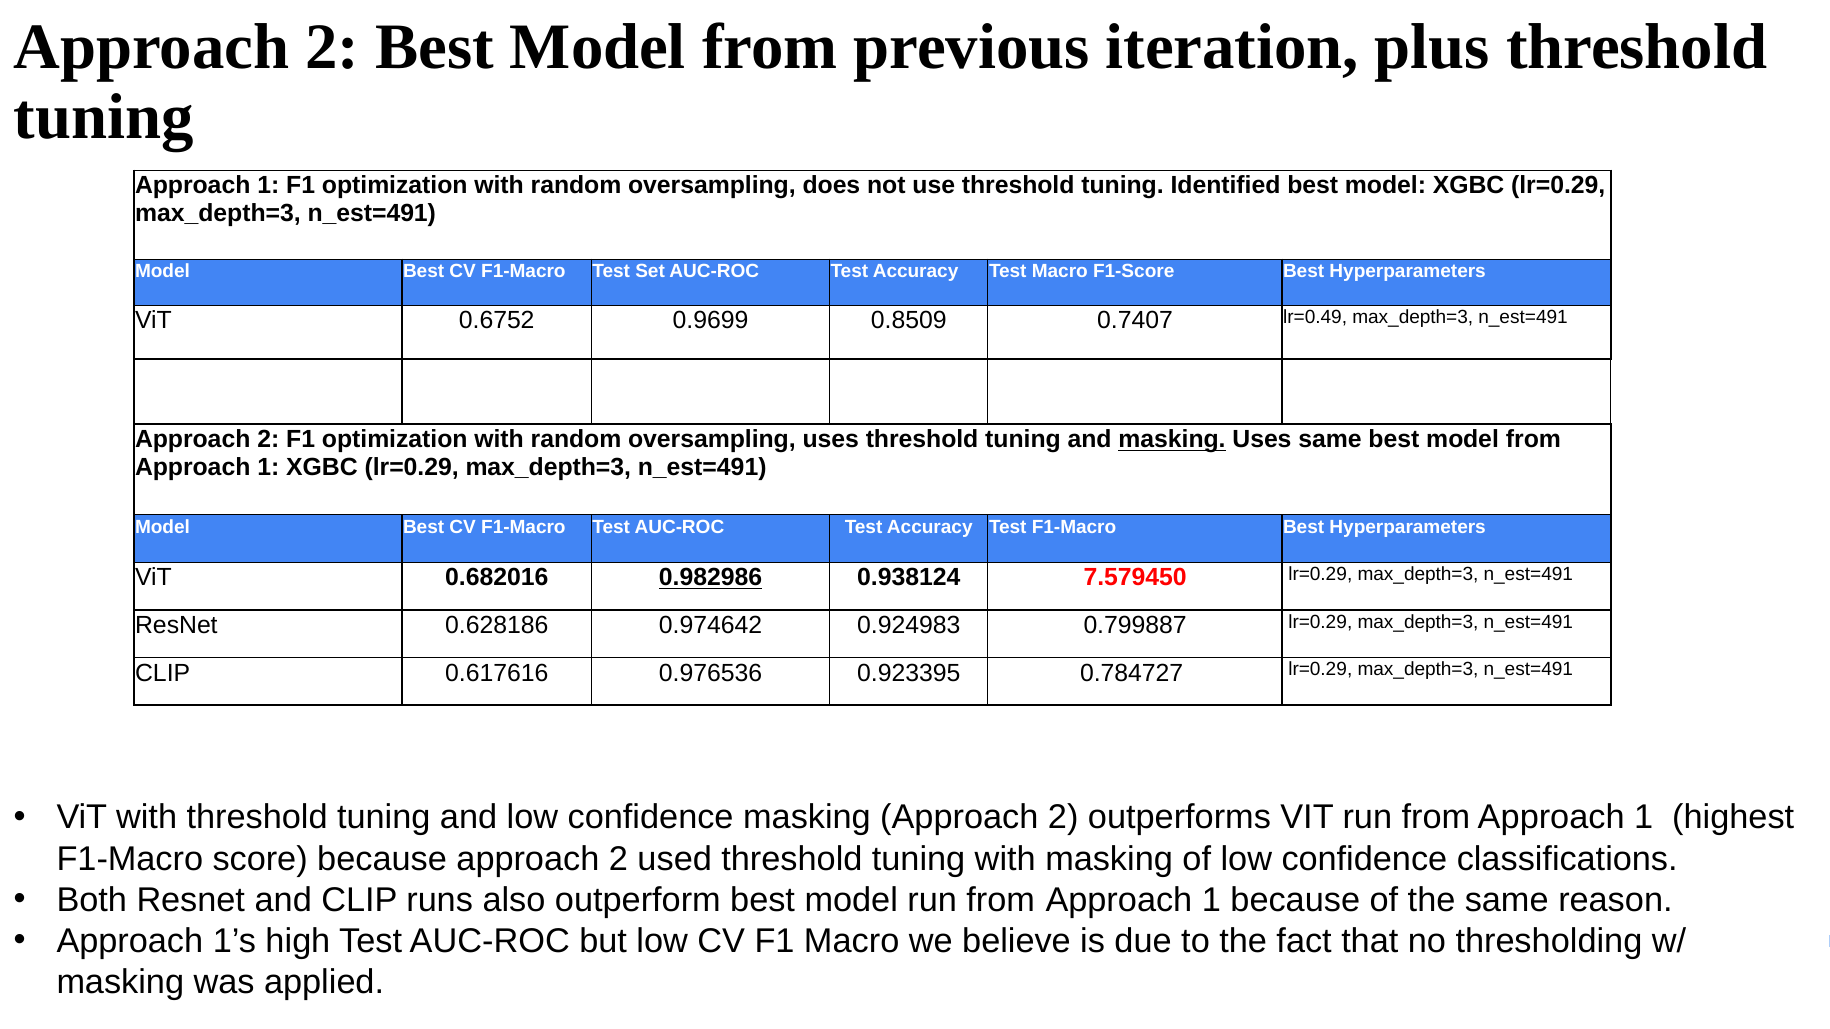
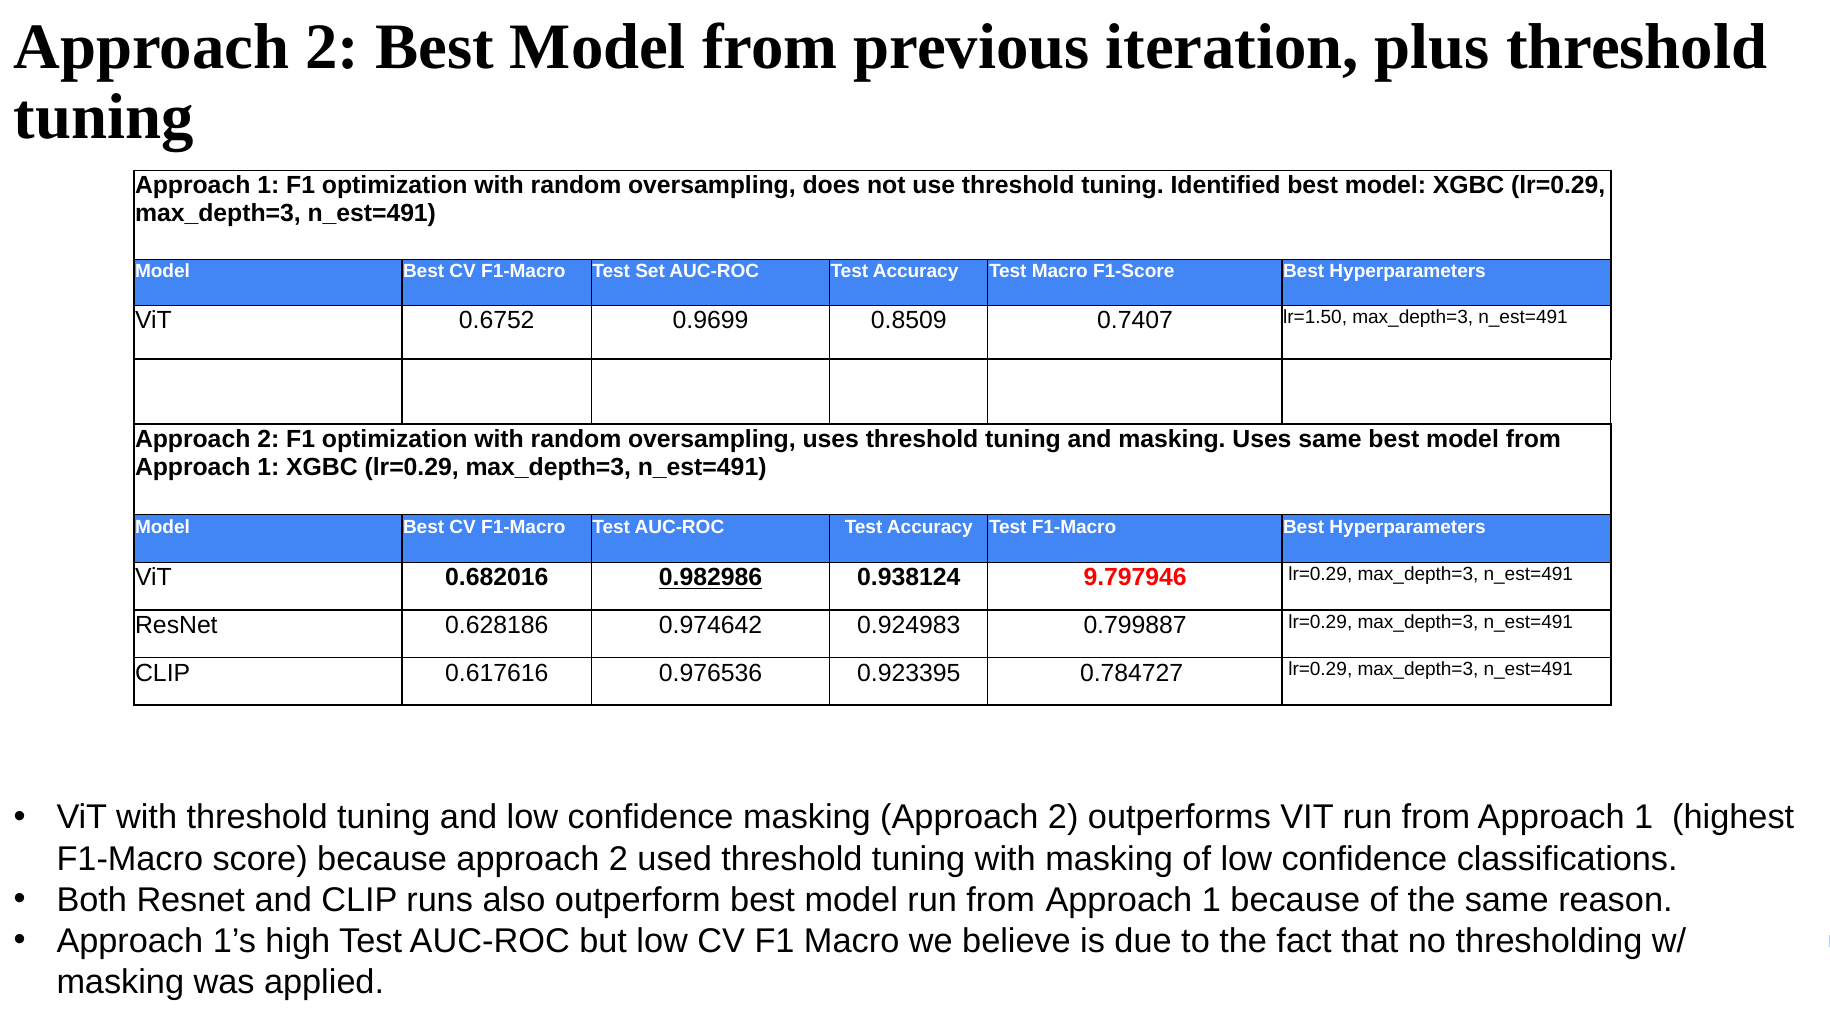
lr=0.49: lr=0.49 -> lr=1.50 (1315, 317)
masking underline: present -> none (1172, 440)
7.579450: 7.579450 -> 9.797946 (1135, 578)
